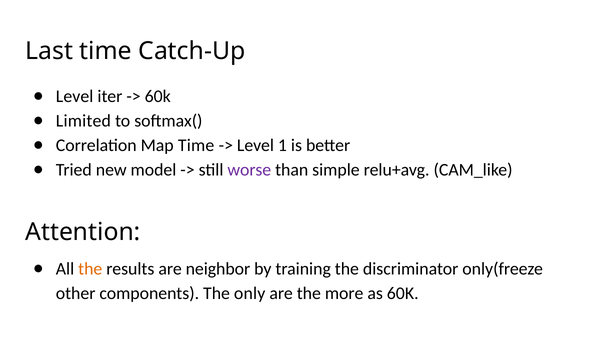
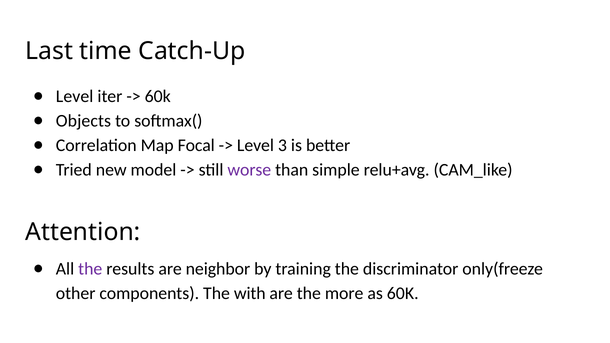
Limited: Limited -> Objects (83, 121)
Map Time: Time -> Focal (196, 146)
1: 1 -> 3 (282, 146)
the colour: orange -> purple (90, 269)
only: only -> with (250, 293)
